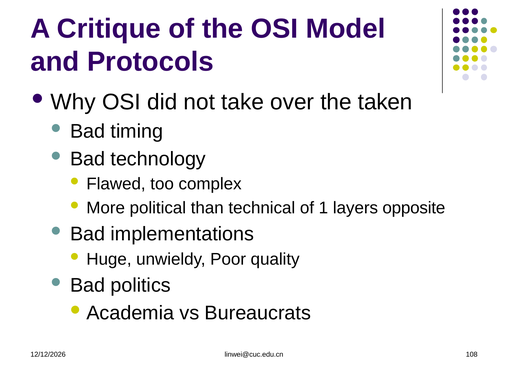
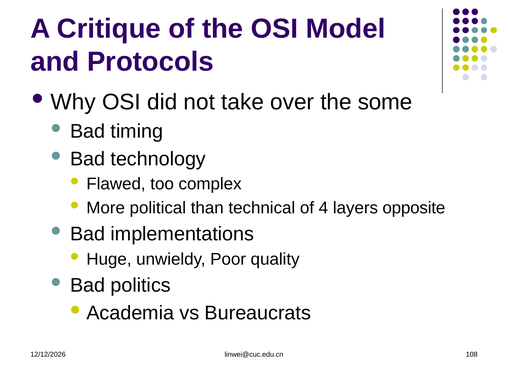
taken: taken -> some (385, 102)
1: 1 -> 4 (323, 208)
